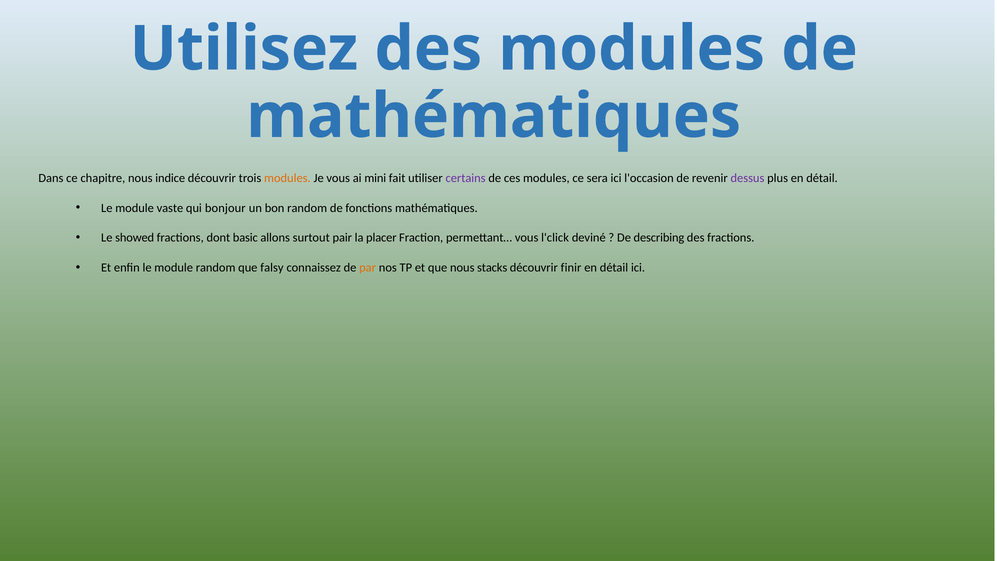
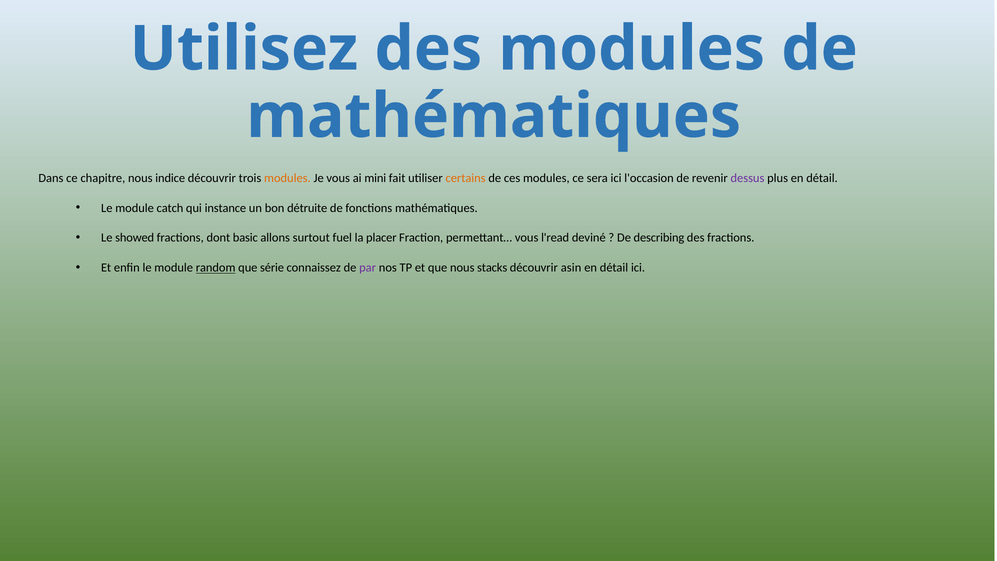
certains colour: purple -> orange (466, 178)
vaste: vaste -> catch (170, 208)
bonjour: bonjour -> instance (225, 208)
bon random: random -> détruite (307, 208)
pair: pair -> fuel (342, 238)
l'click: l'click -> l'read (555, 238)
random underline: none -> present (216, 268)
falsy: falsy -> série (272, 268)
par colour: orange -> purple (368, 268)
finir: finir -> asin (571, 268)
